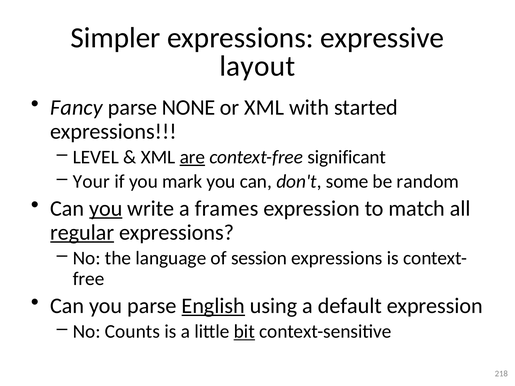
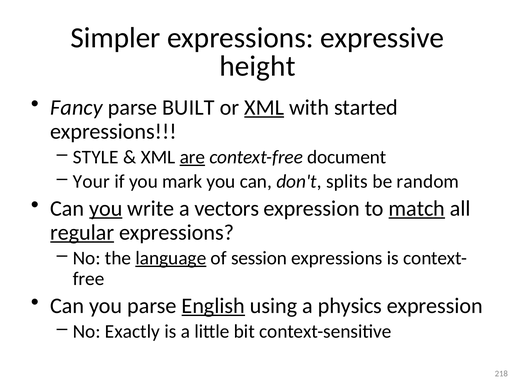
layout: layout -> height (257, 66)
NONE: NONE -> BUILT (188, 108)
XML underline: none -> present (264, 108)
LEVEL: LEVEL -> STYLE (96, 157)
significant: significant -> document (347, 157)
some: some -> splits (347, 182)
frames: frames -> vectors (227, 209)
match underline: none -> present (417, 209)
language underline: none -> present (171, 258)
default: default -> physics (350, 306)
Counts: Counts -> Exactly (132, 332)
bit underline: present -> none (244, 332)
